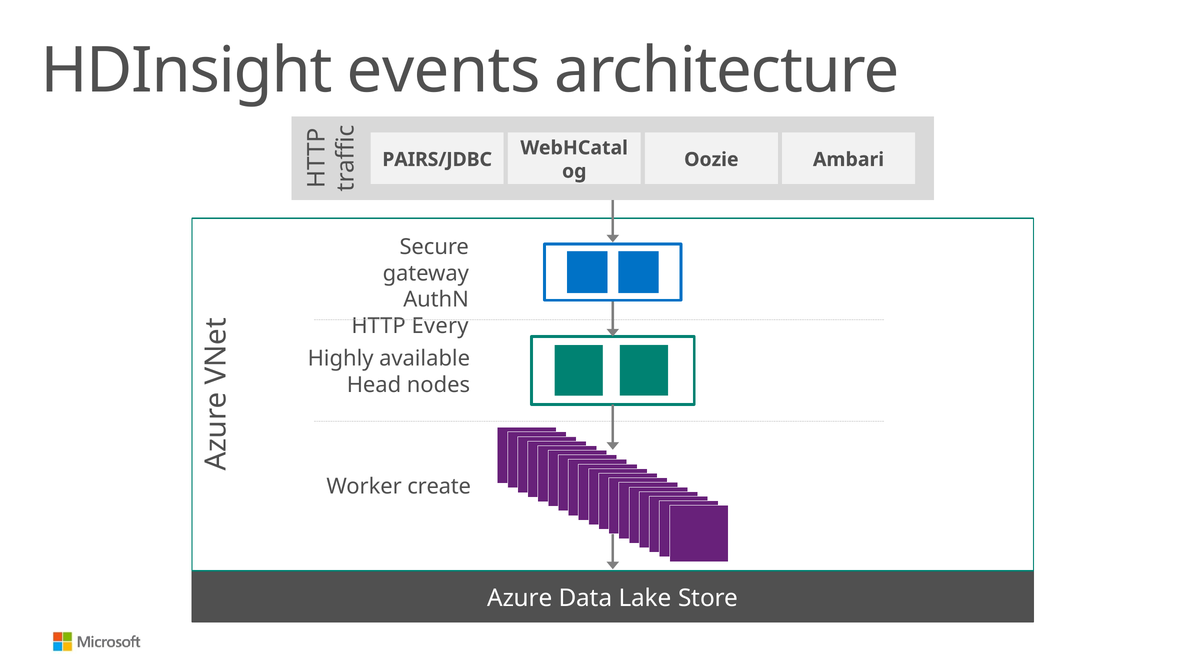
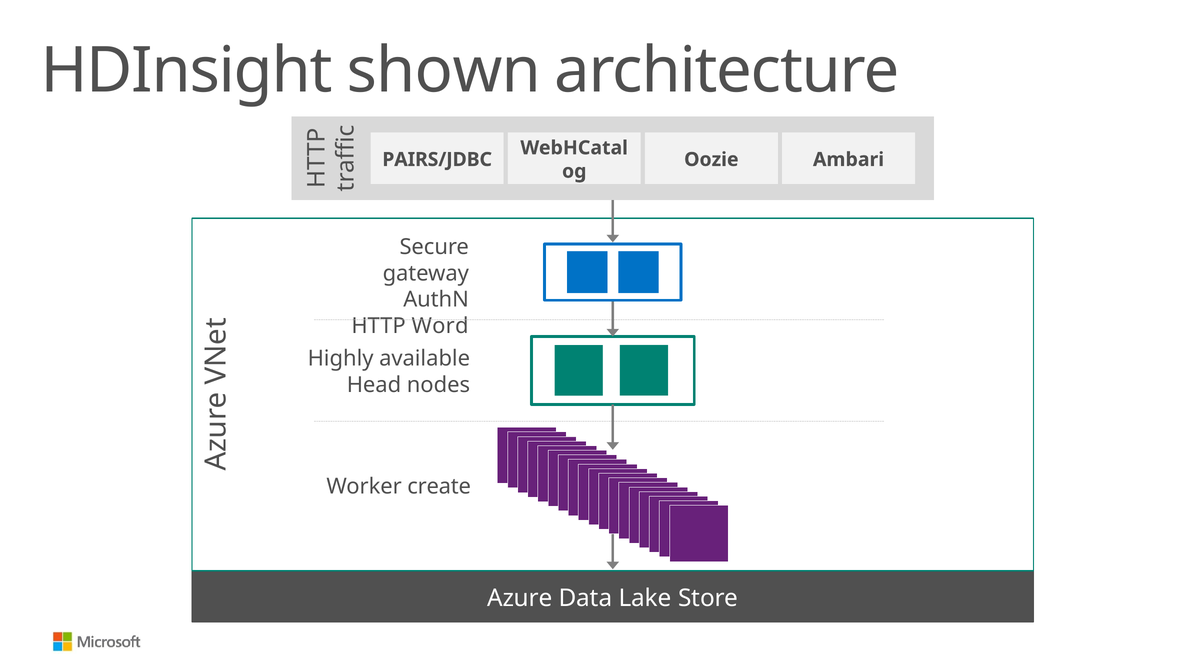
events: events -> shown (444, 71)
Every: Every -> Word (440, 326)
